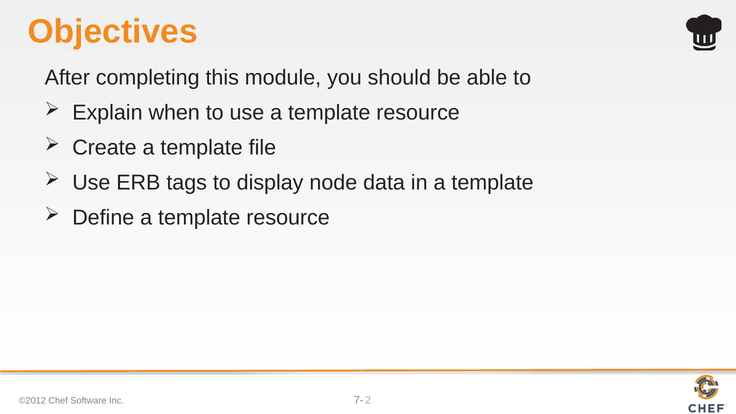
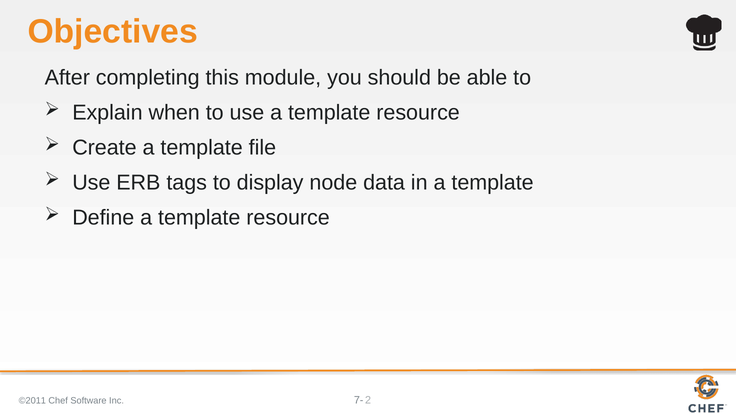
©2012: ©2012 -> ©2011 (32, 401)
